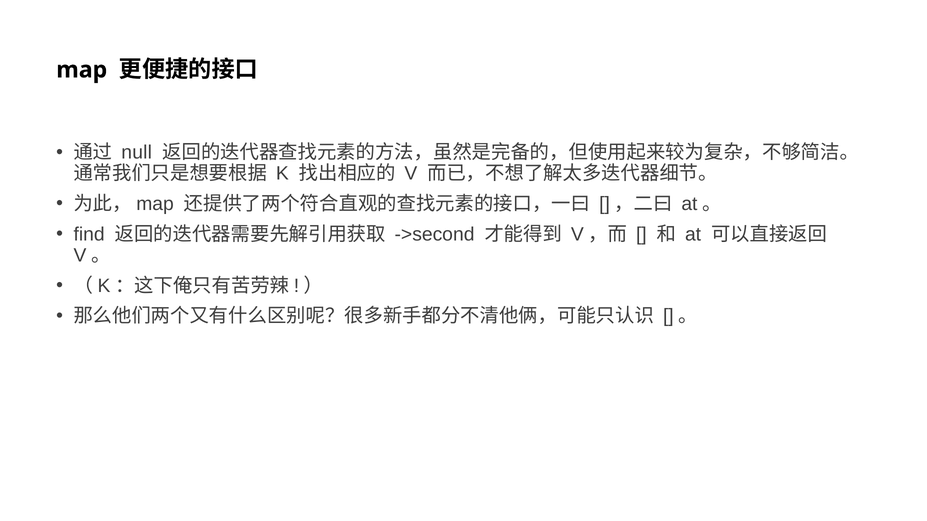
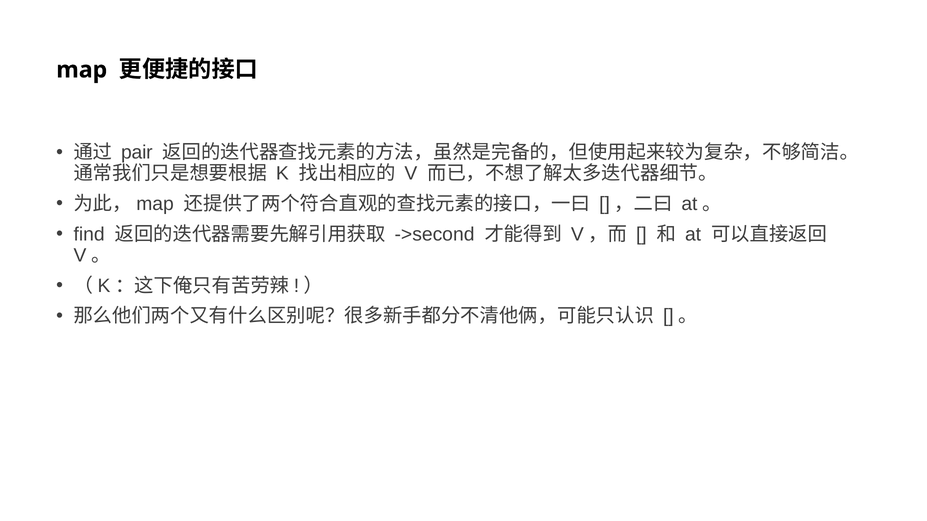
null: null -> pair (137, 153)
